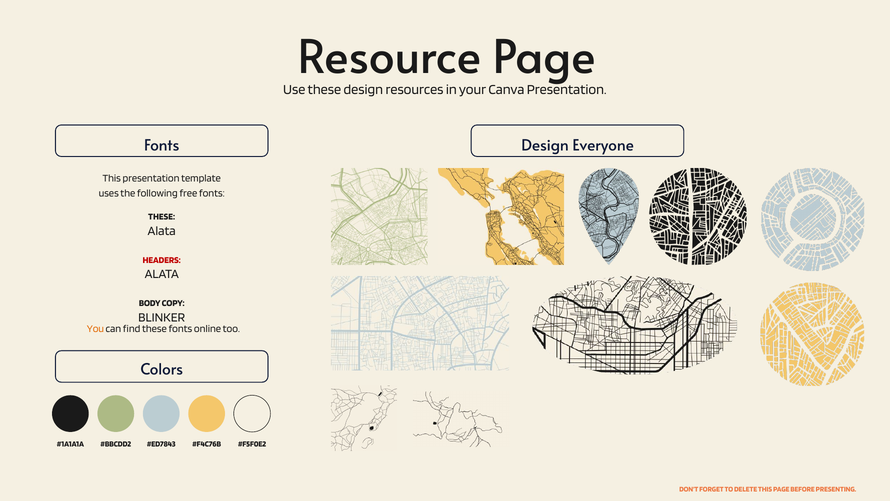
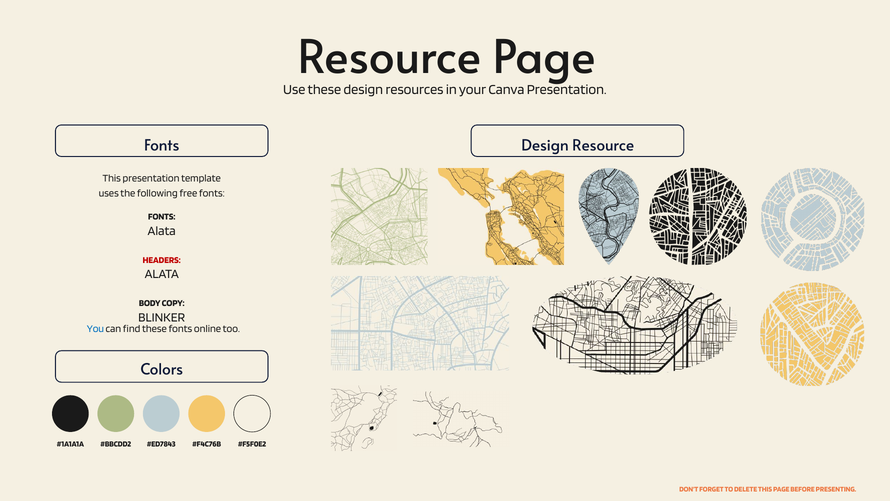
Design Everyone: Everyone -> Resource (603, 145)
THESE: THESE -> FONTS (162, 217)
You colour: orange -> blue (95, 328)
